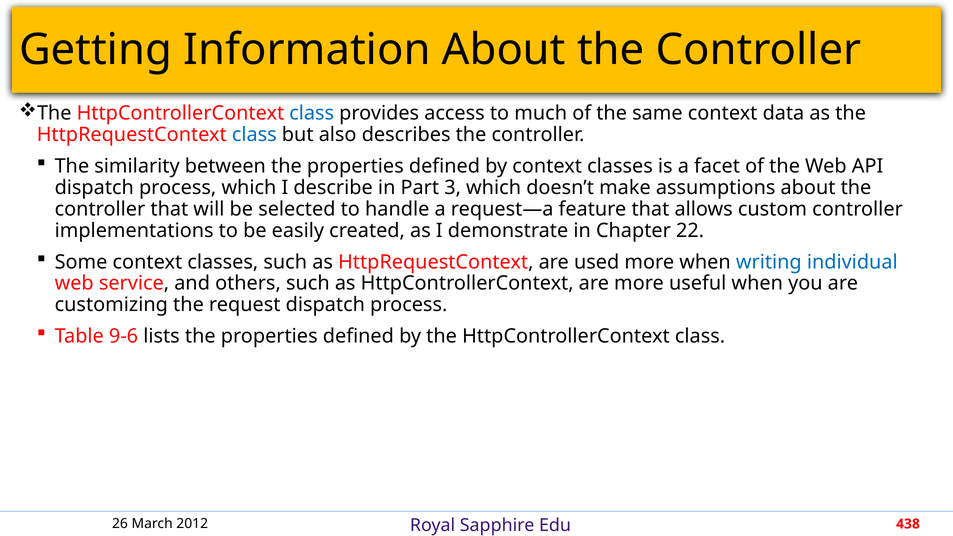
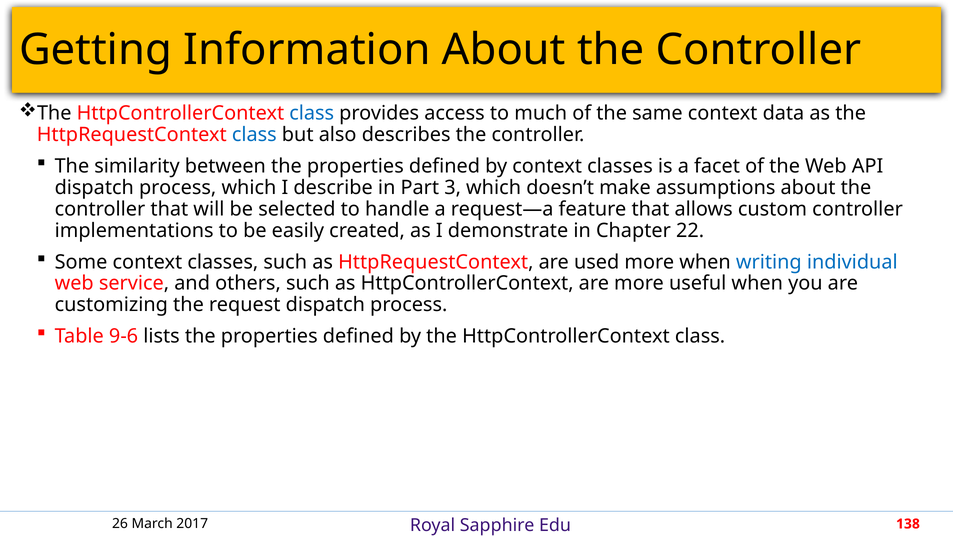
2012: 2012 -> 2017 (192, 524)
438: 438 -> 138 (908, 524)
